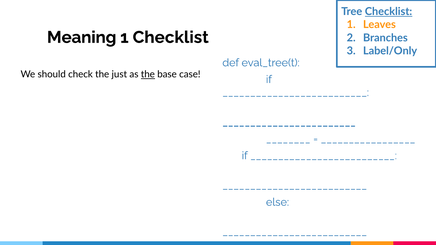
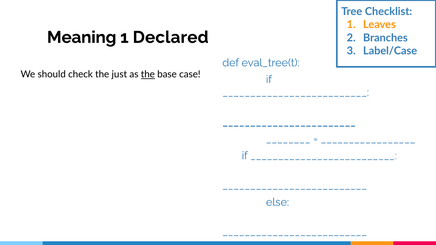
Checklist underline: present -> none (389, 12)
1 Checklist: Checklist -> Declared (171, 37)
Label/Only: Label/Only -> Label/Case (390, 51)
